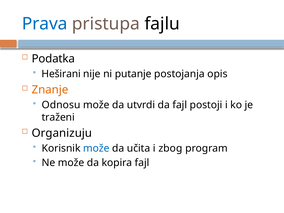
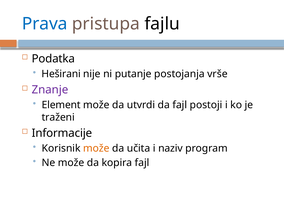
opis: opis -> vrše (217, 74)
Znanje colour: orange -> purple (50, 90)
Odnosu: Odnosu -> Element (61, 105)
Organizuju: Organizuju -> Informacije (62, 133)
može colour: blue -> orange (96, 148)
zbog: zbog -> naziv (170, 148)
